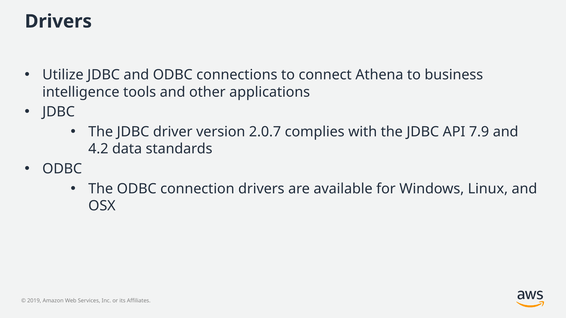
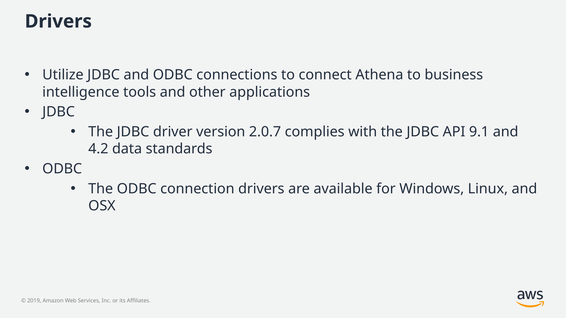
7.9: 7.9 -> 9.1 (479, 132)
